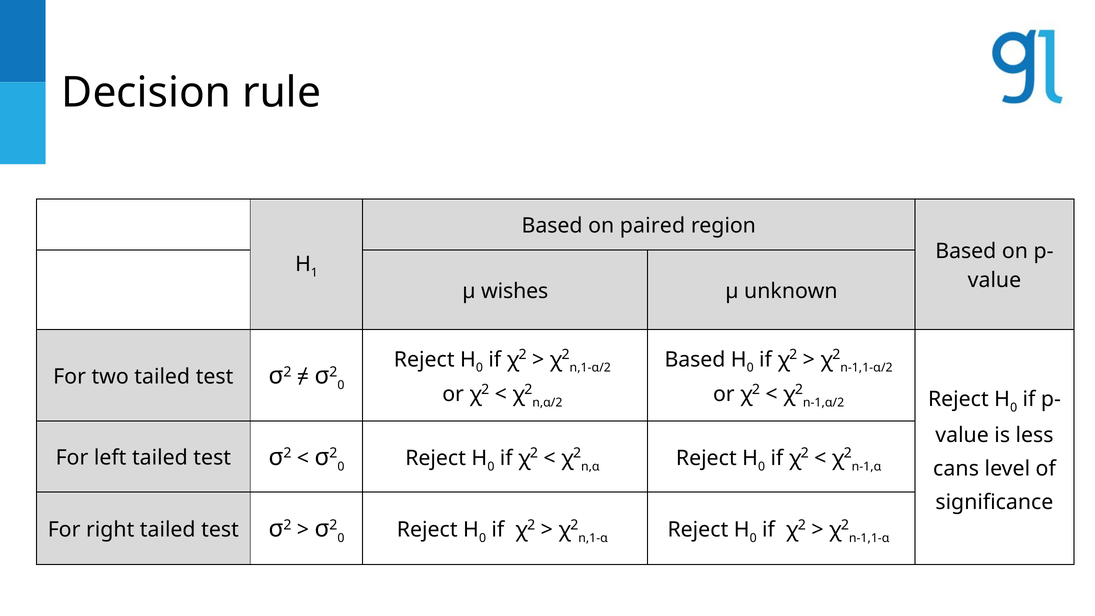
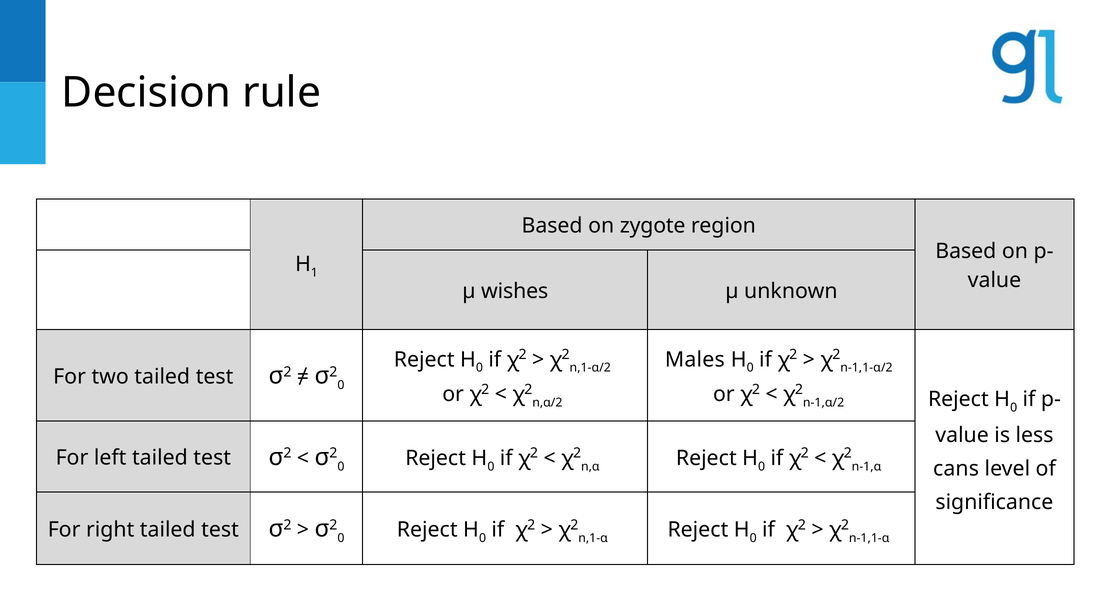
paired: paired -> zygote (653, 226)
Based: Based -> Males (695, 359)
